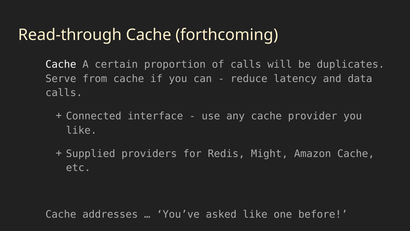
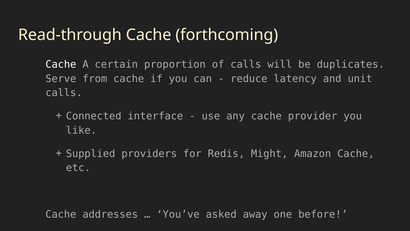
data: data -> unit (360, 79)
asked like: like -> away (255, 214)
